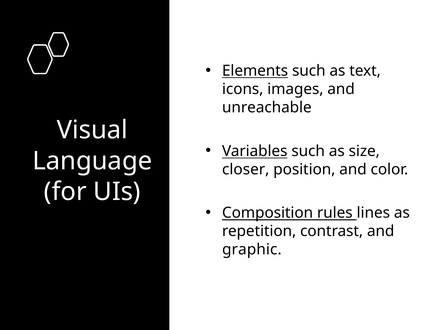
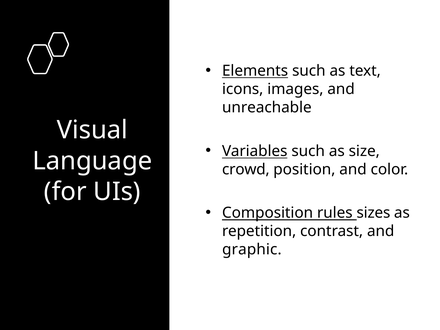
closer: closer -> crowd (246, 169)
lines: lines -> sizes (373, 213)
